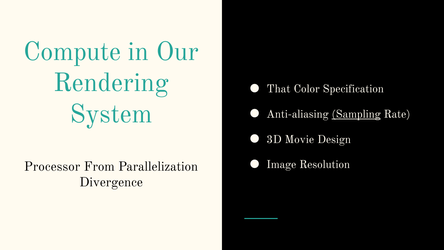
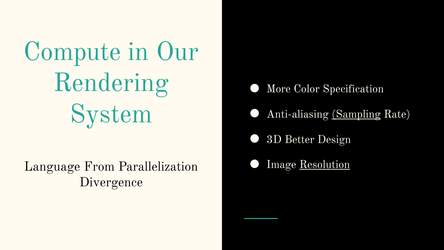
That: That -> More (279, 89)
Movie: Movie -> Better (300, 139)
Resolution underline: none -> present (325, 164)
Processor: Processor -> Language (52, 166)
